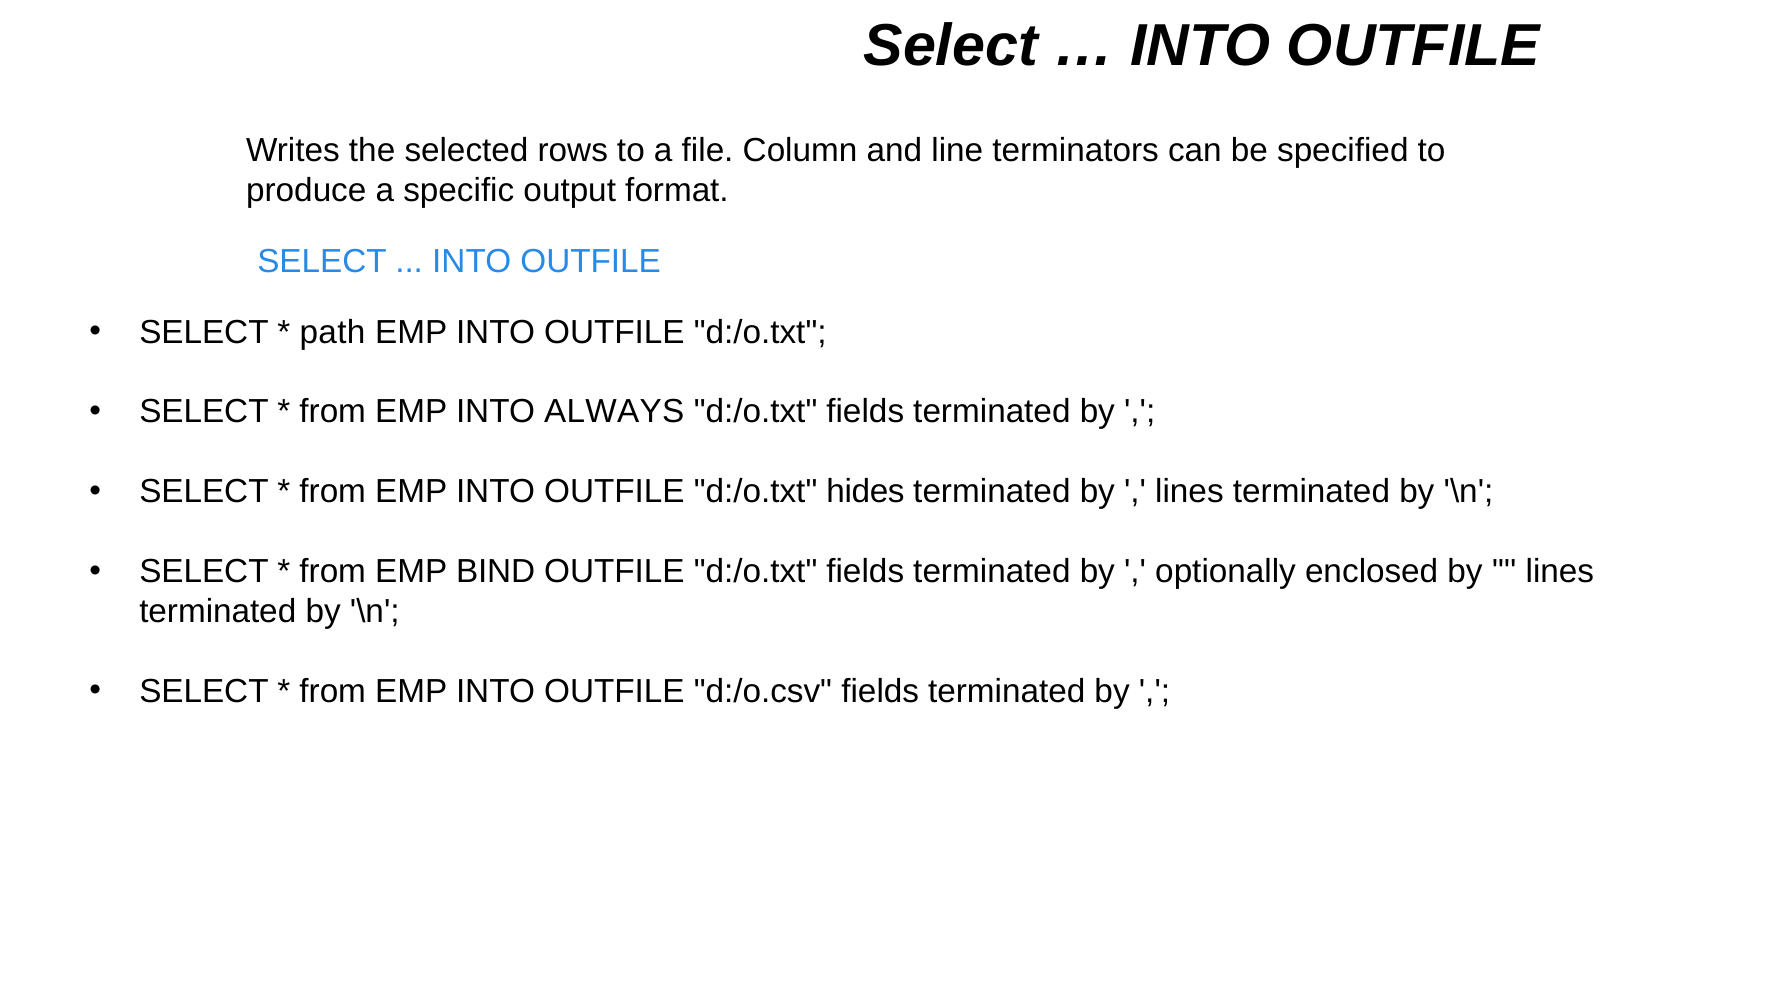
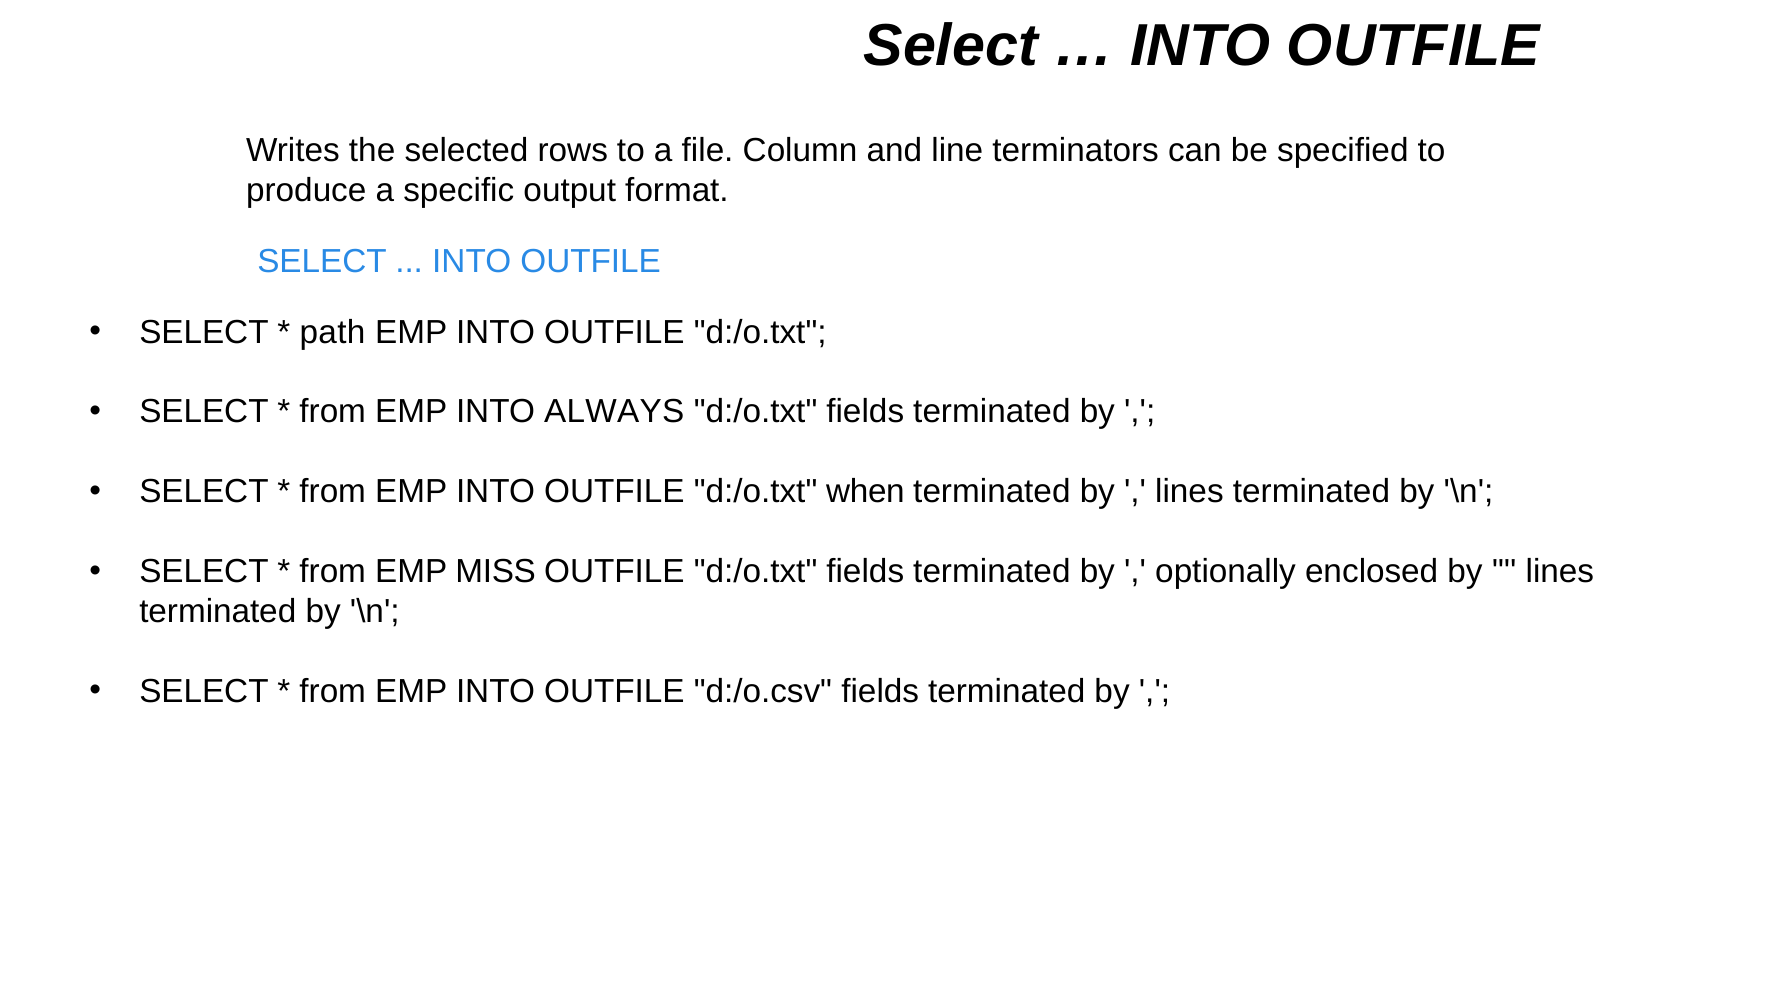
hides: hides -> when (865, 492)
BIND: BIND -> MISS (496, 572)
